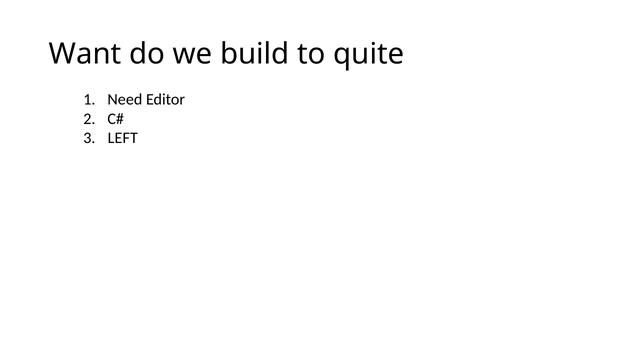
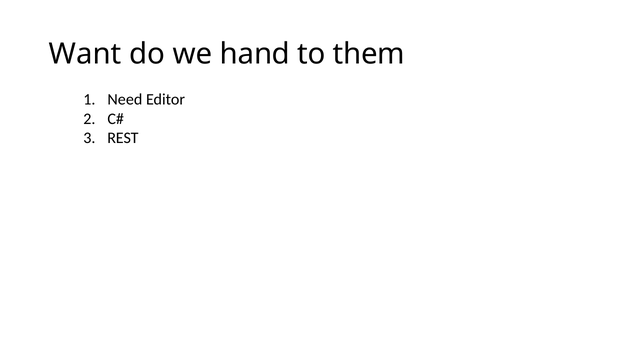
build: build -> hand (255, 54)
quite: quite -> them (369, 54)
LEFT: LEFT -> REST (123, 138)
